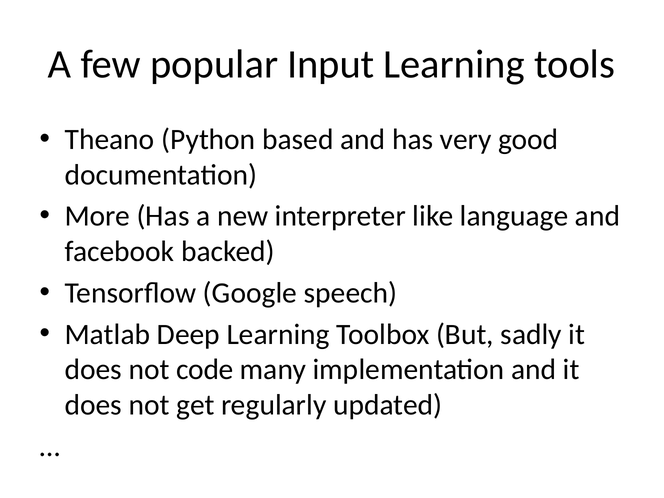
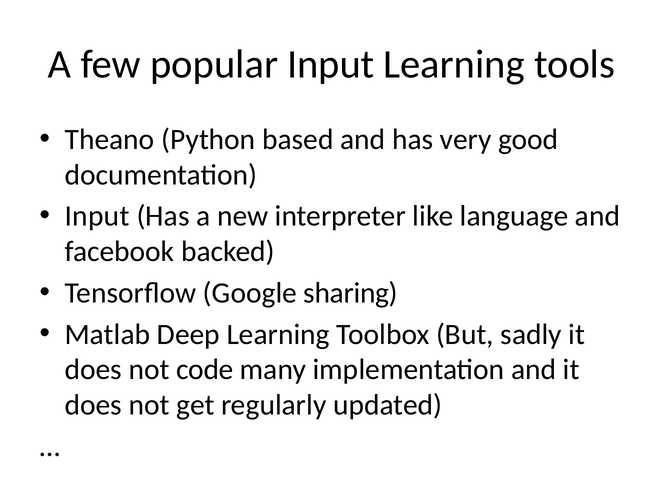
More: More -> Input (97, 216)
speech: speech -> sharing (351, 293)
